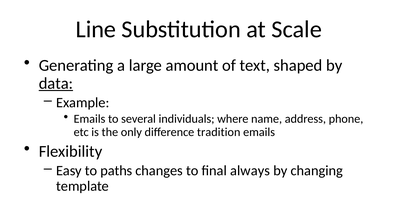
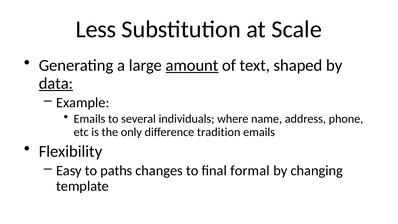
Line: Line -> Less (96, 29)
amount underline: none -> present (192, 65)
always: always -> formal (250, 171)
